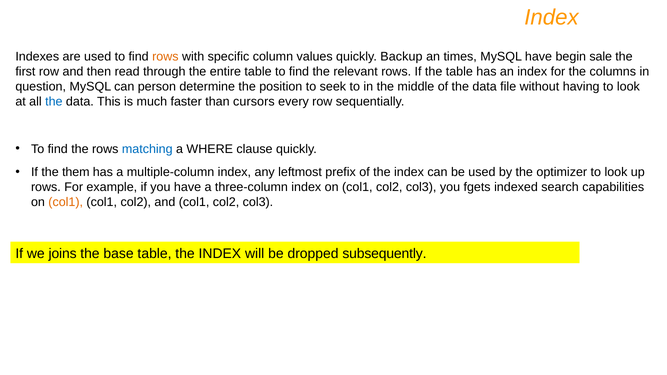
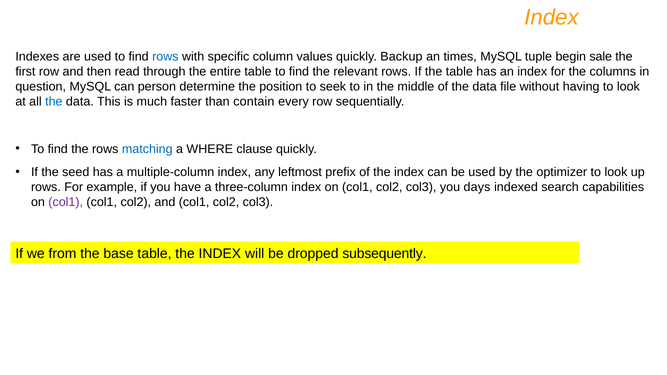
rows colour: orange -> blue (165, 57)
MySQL have: have -> tuple (539, 57)
cursors: cursors -> contain (254, 102)
them: them -> seed (76, 172)
fgets: fgets -> days (477, 187)
col1 colour: orange -> purple (66, 202)
joins: joins -> from (63, 254)
